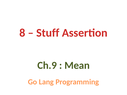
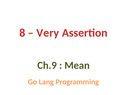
Stuff: Stuff -> Very (48, 33)
